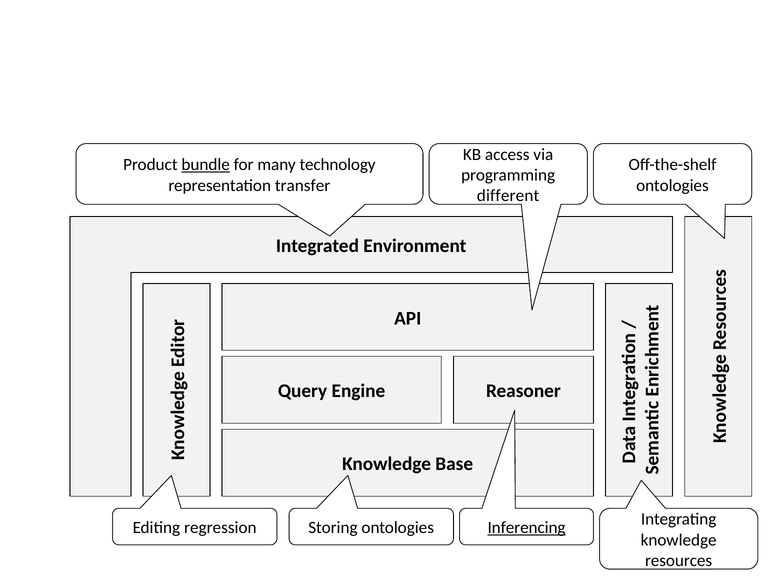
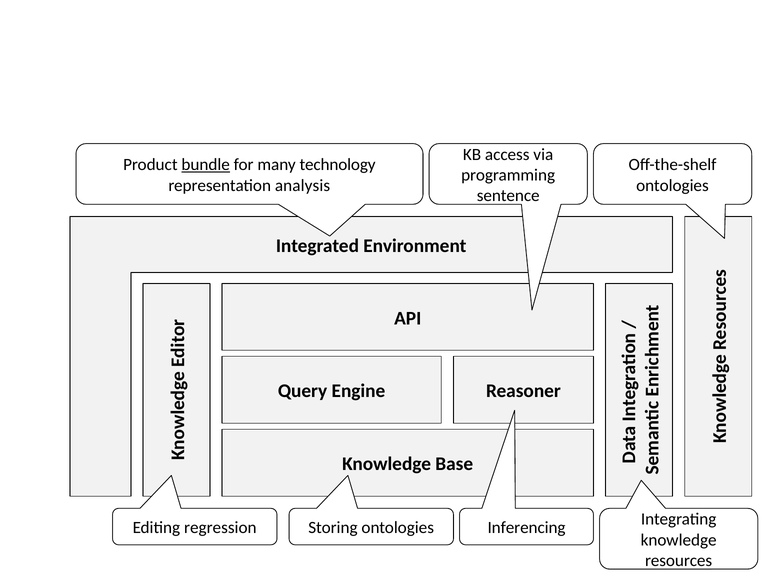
transfer: transfer -> analysis (303, 186)
different: different -> sentence (508, 196)
Inferencing underline: present -> none (527, 528)
